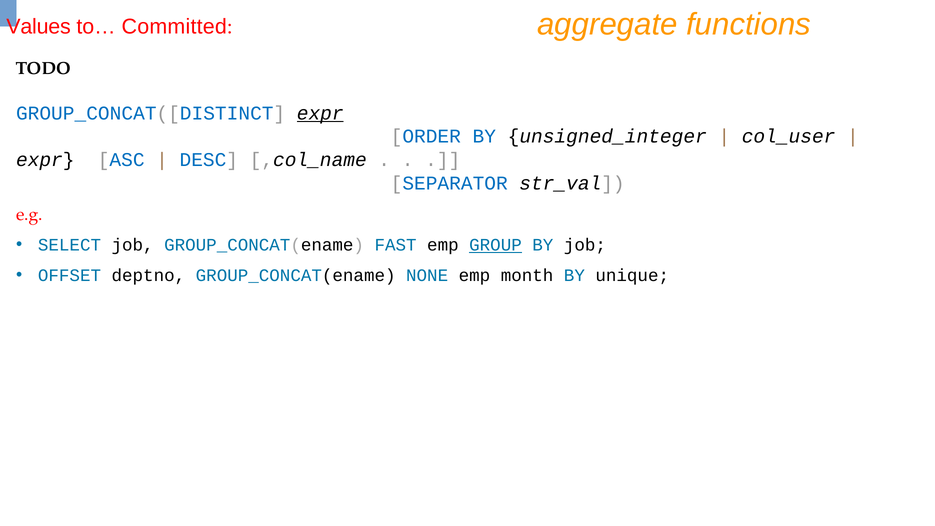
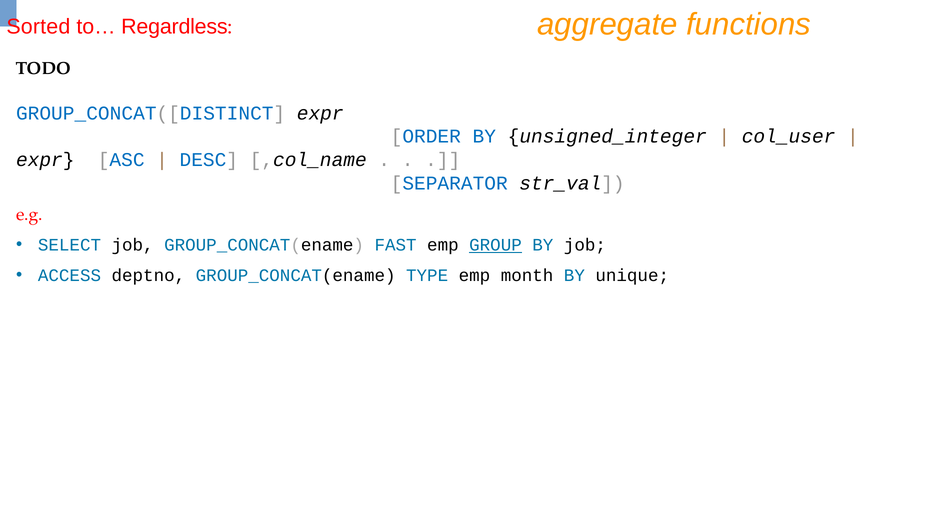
Values: Values -> Sorted (38, 27)
Committed: Committed -> Regardless (174, 27)
expr underline: present -> none (320, 113)
OFFSET: OFFSET -> ACCESS (69, 275)
NONE: NONE -> TYPE (427, 275)
